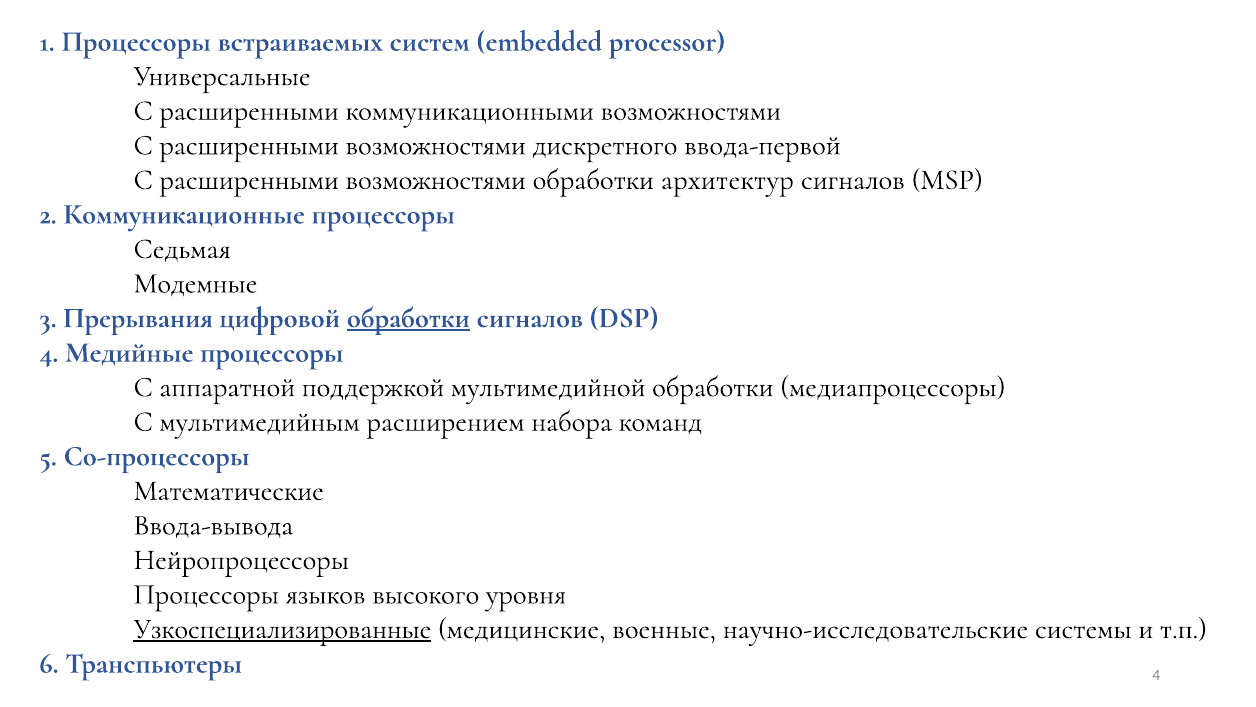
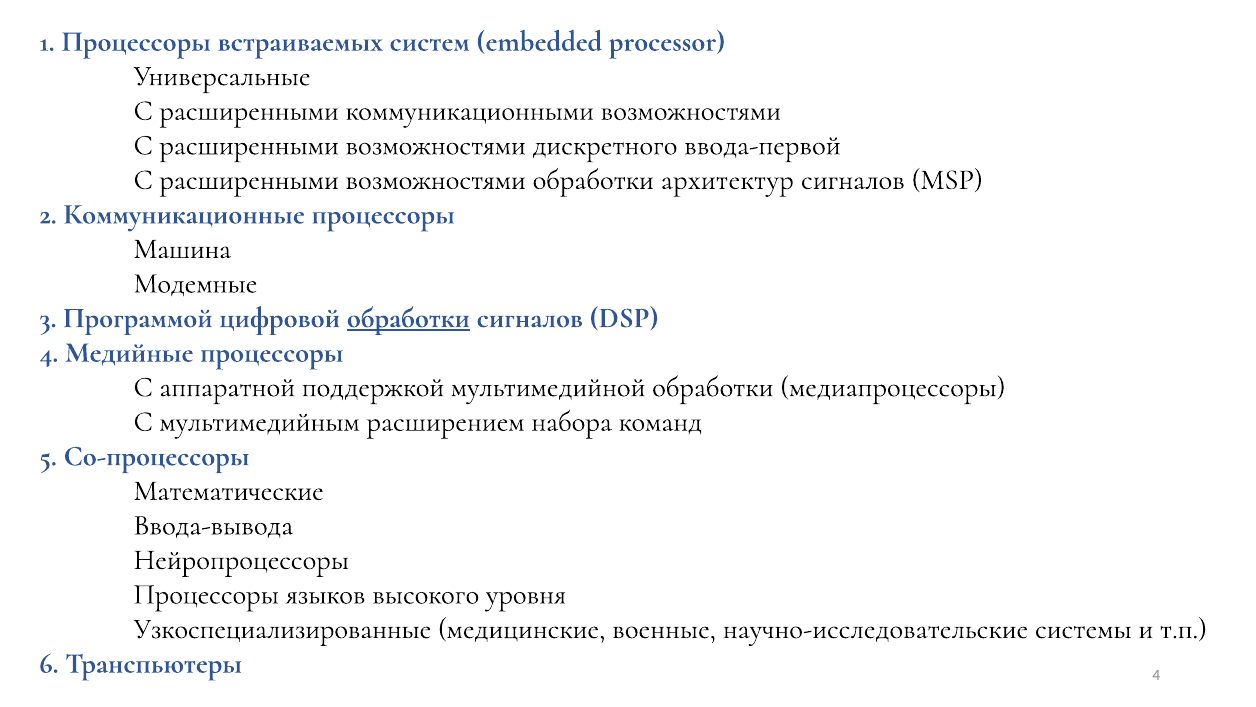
Седьмая: Седьмая -> Машина (182, 248)
Прерывания: Прерывания -> Программой (138, 317)
Узкоспециализированные underline: present -> none (282, 628)
